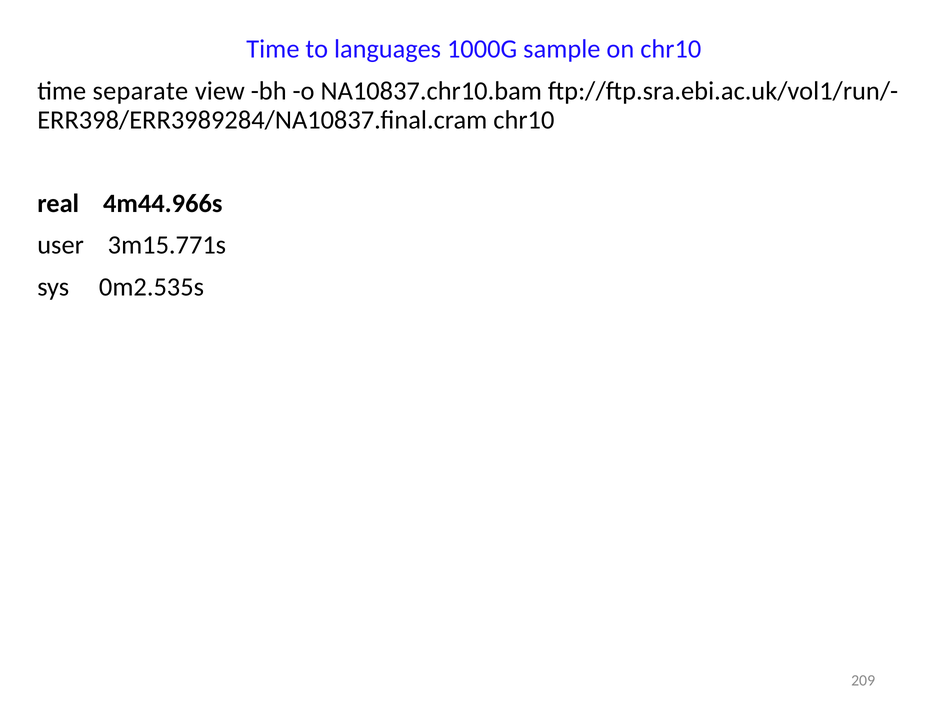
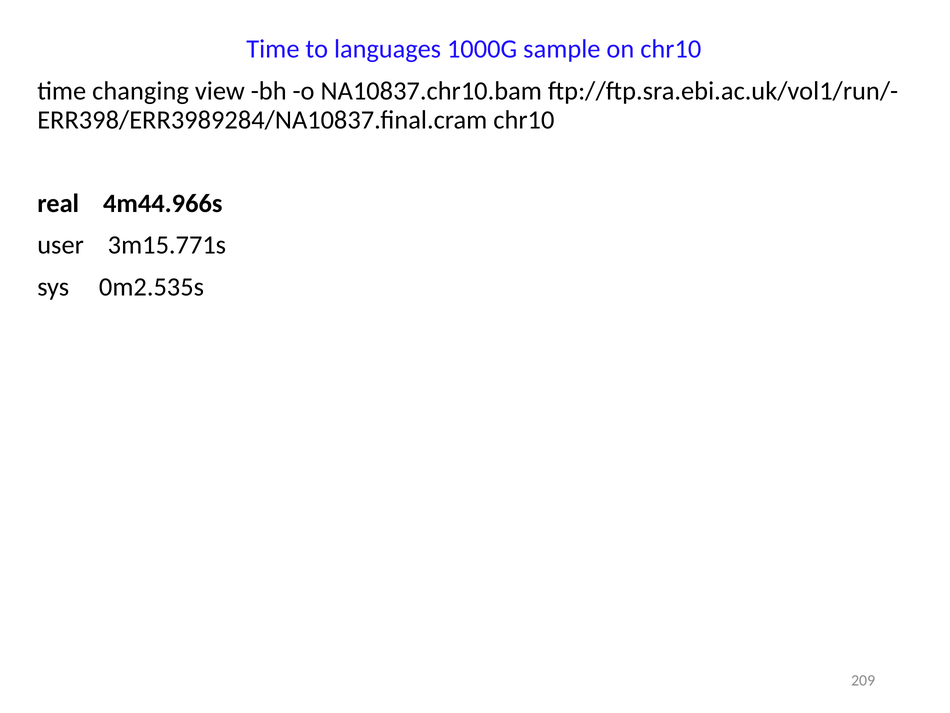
separate: separate -> changing (141, 91)
